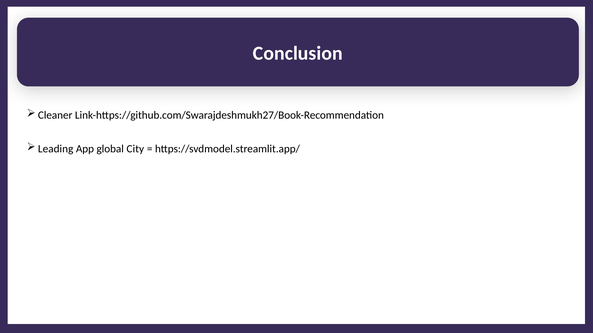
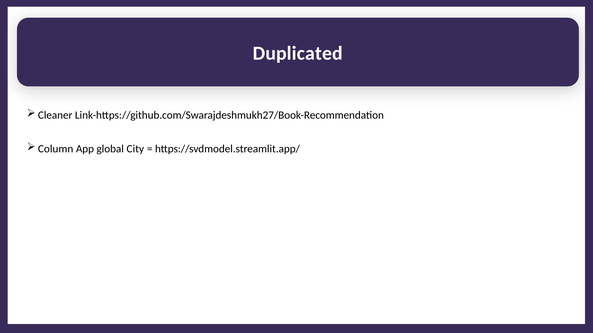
Conclusion: Conclusion -> Duplicated (298, 53)
Leading: Leading -> Column (56, 149)
